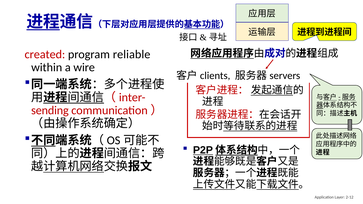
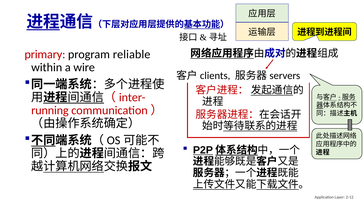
created: created -> primary (45, 54)
sending: sending -> running (50, 111)
